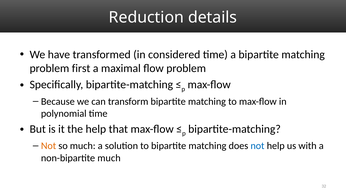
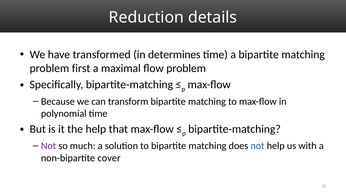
considered: considered -> determines (174, 54)
Not colour: orange -> purple (49, 146)
non-bipartite much: much -> cover (109, 158)
